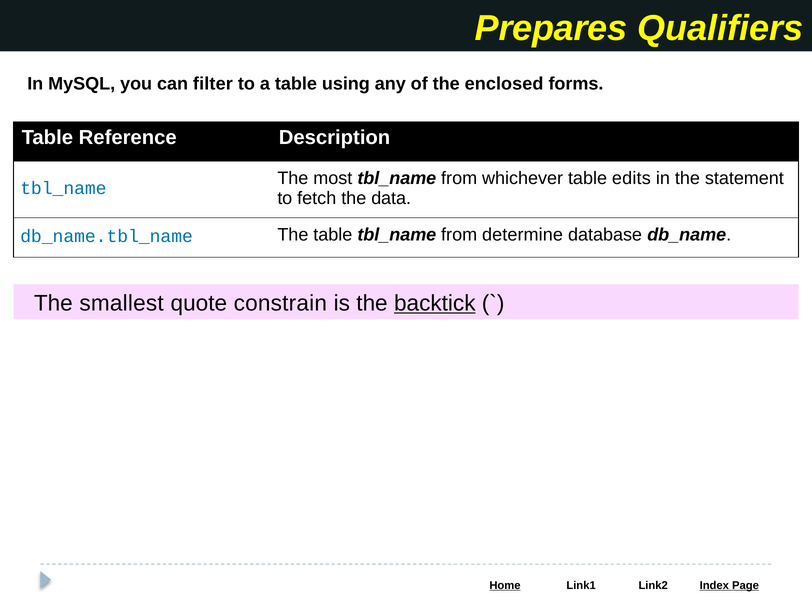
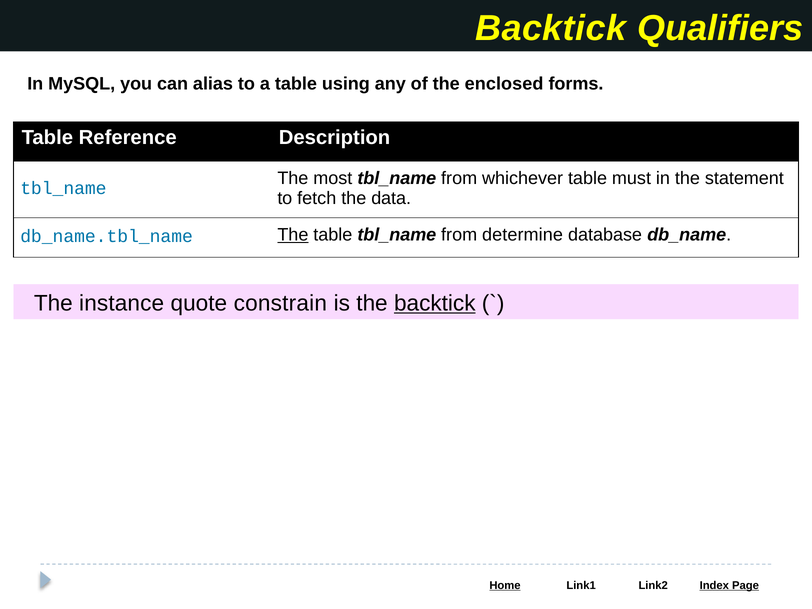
Prepares: Prepares -> Backtick (551, 28)
filter: filter -> alias (213, 84)
edits: edits -> must (631, 178)
The underline: none -> present (293, 235)
smallest: smallest -> instance (122, 303)
